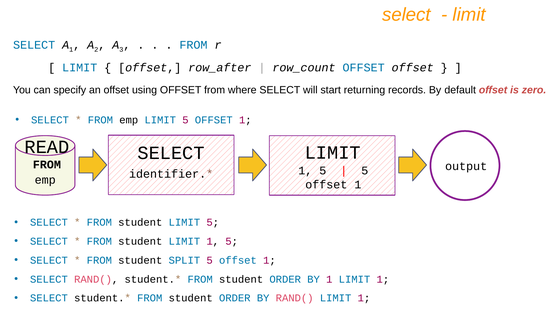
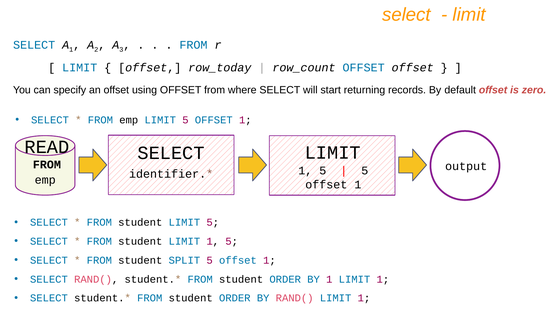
row_after: row_after -> row_today (220, 68)
